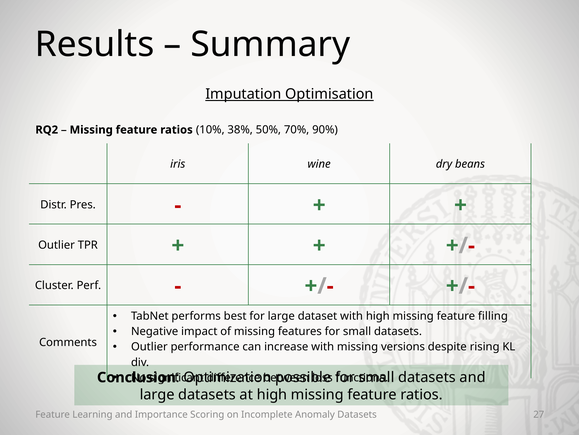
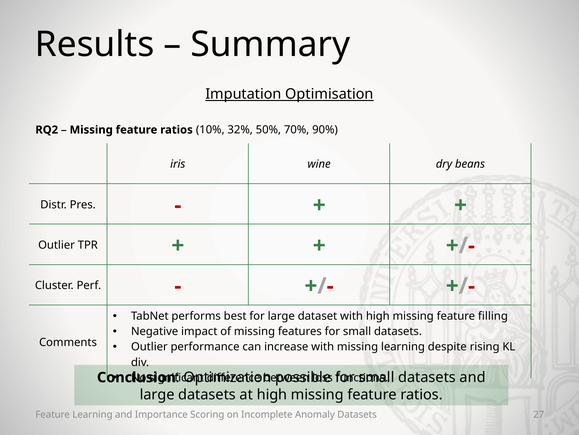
38%: 38% -> 32% (240, 130)
missing versions: versions -> learning (403, 346)
